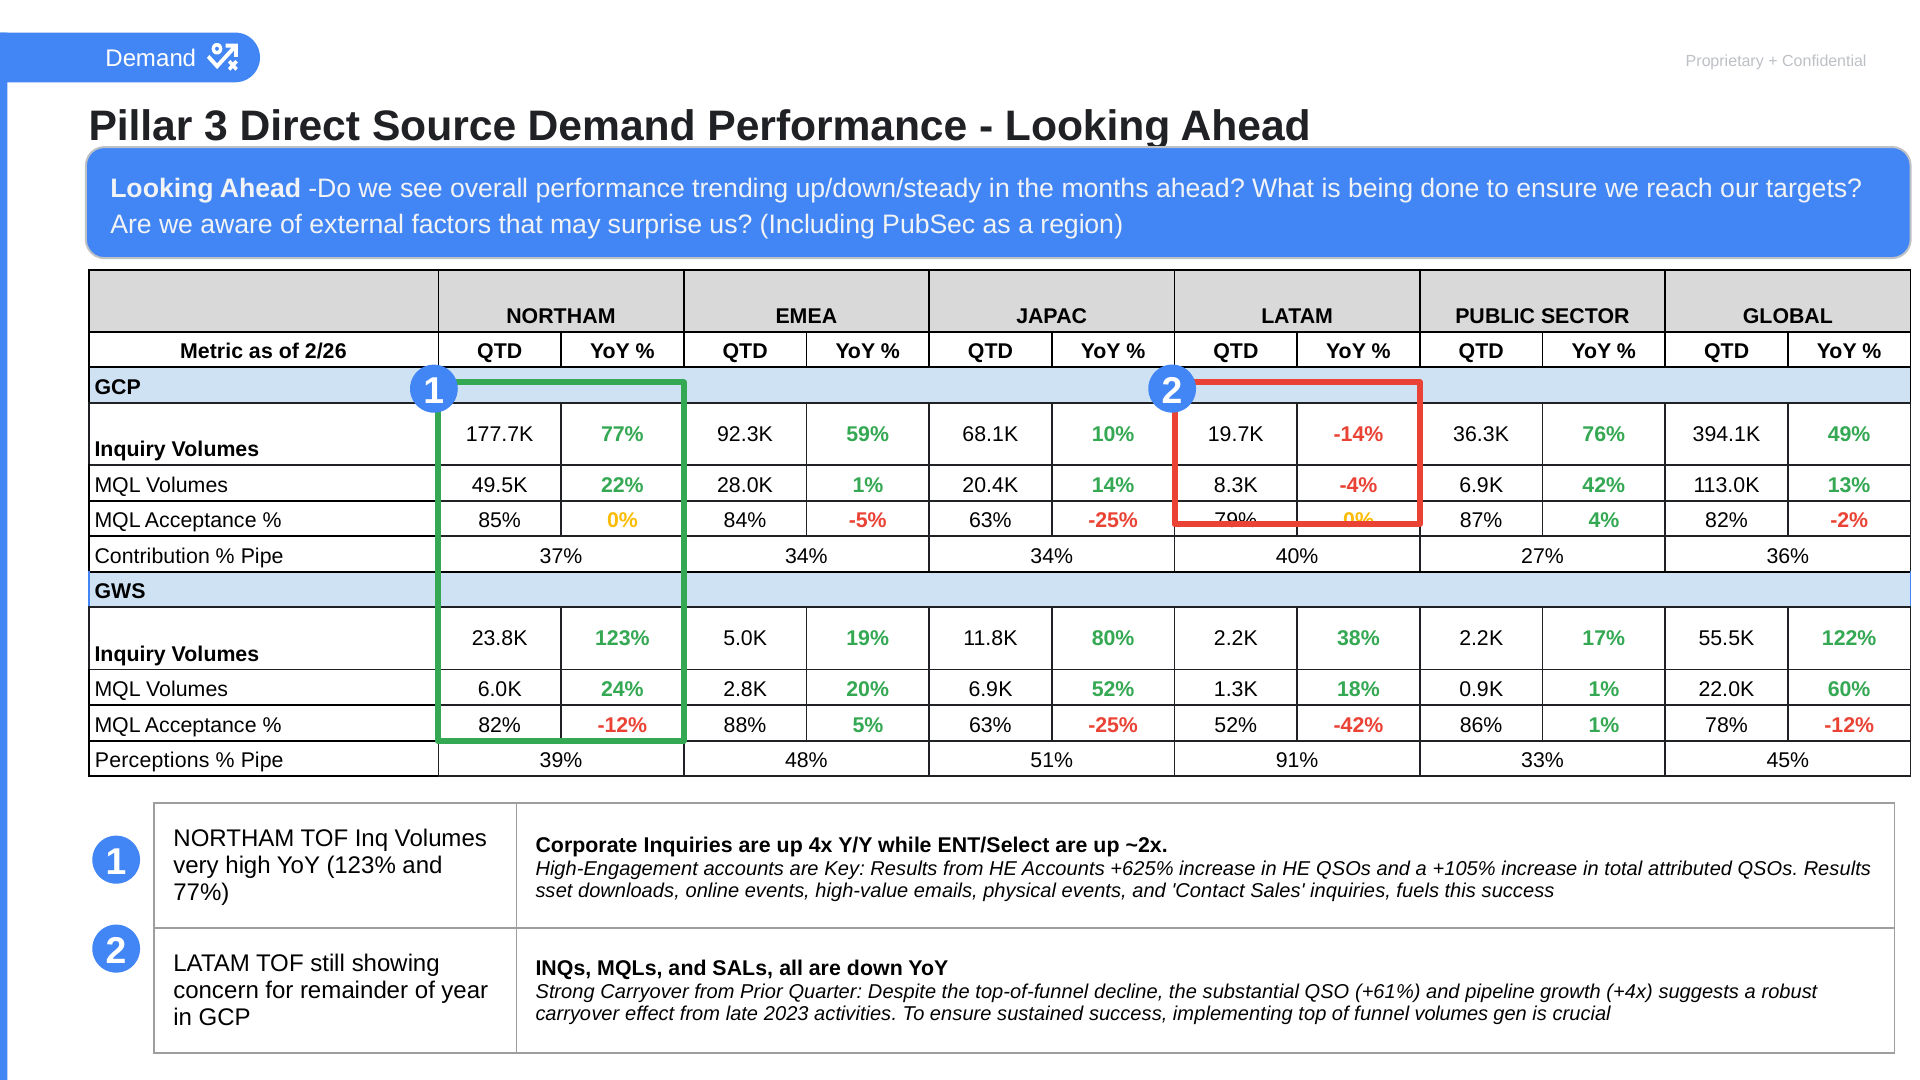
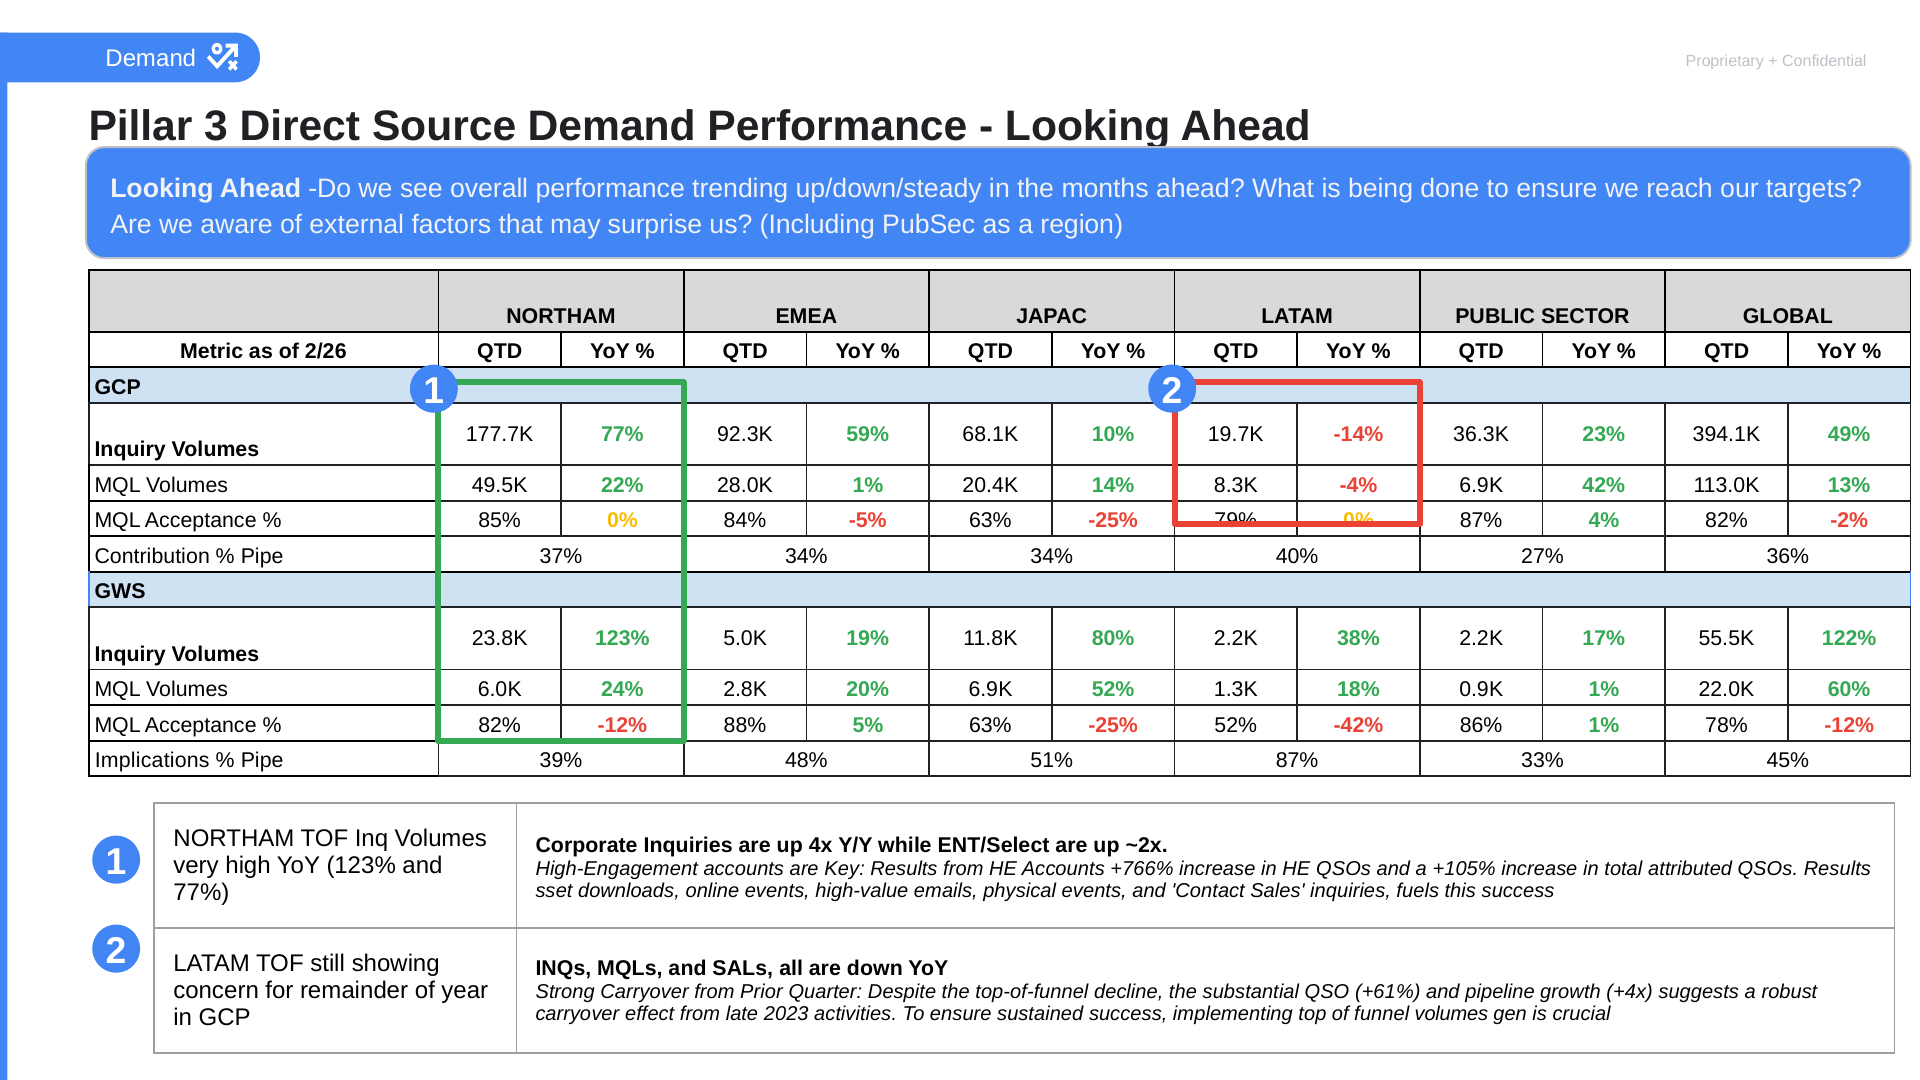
76%: 76% -> 23% (1604, 434)
Perceptions: Perceptions -> Implications (152, 761)
51% 91%: 91% -> 87% (1297, 761)
+625%: +625% -> +766% (1142, 869)
